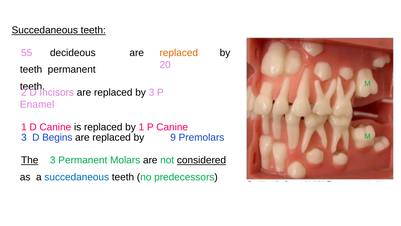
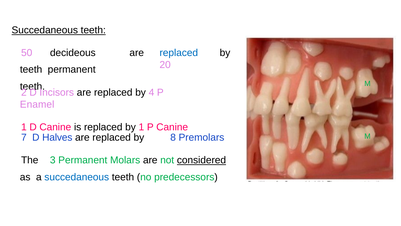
replaced colour: orange -> blue (179, 53)
55: 55 -> 50 (27, 53)
by 3: 3 -> 4 (151, 92)
3: 3 -> 7 (24, 137)
Begins: Begins -> Halves (57, 137)
9: 9 -> 8 (173, 137)
The underline: present -> none (30, 160)
